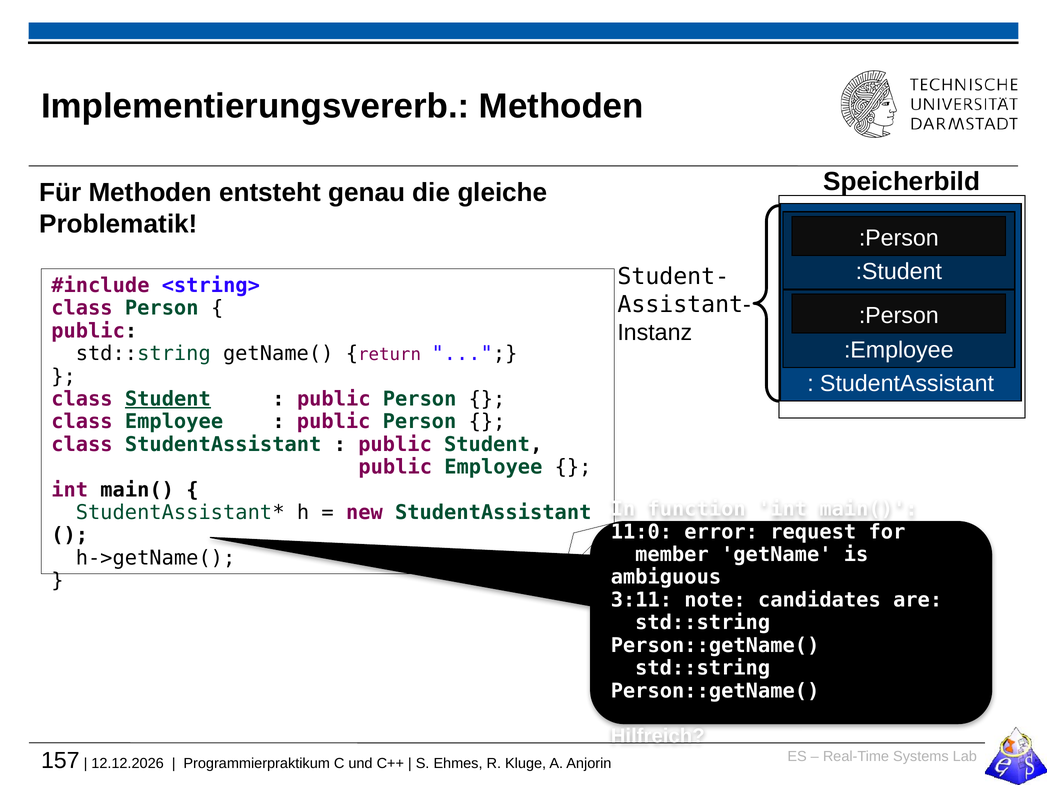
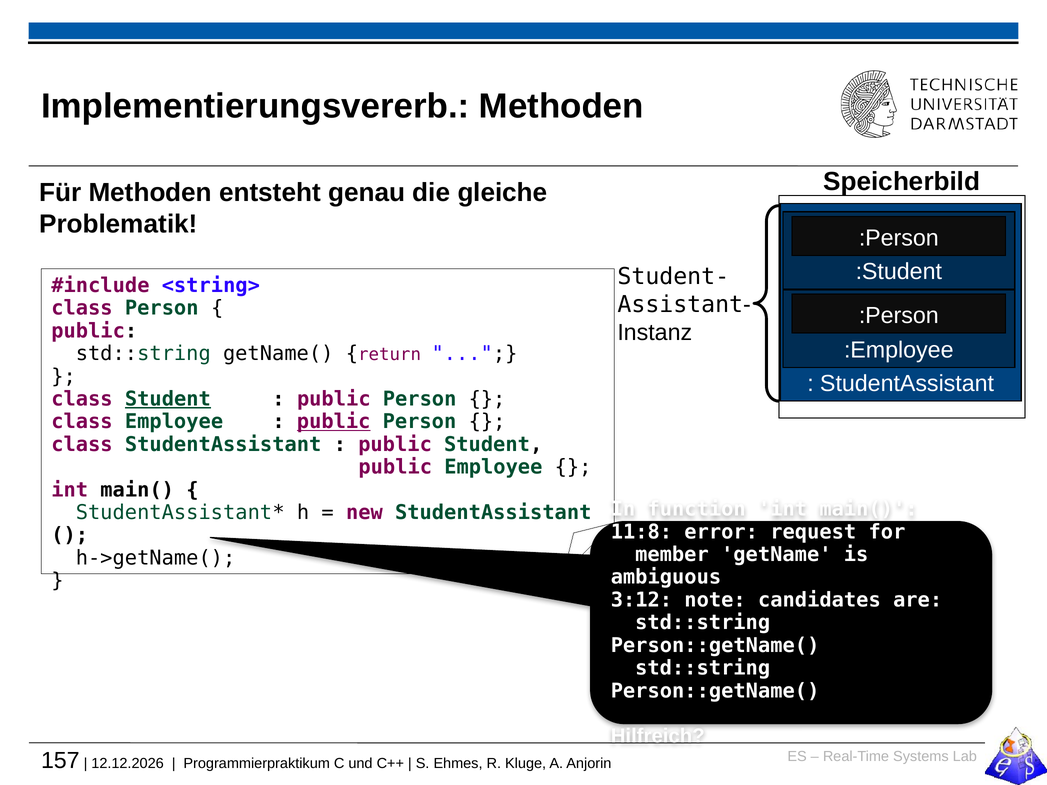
public underline: none -> present (334, 422)
11:0: 11:0 -> 11:8 (641, 532)
3:11: 3:11 -> 3:12 (641, 600)
